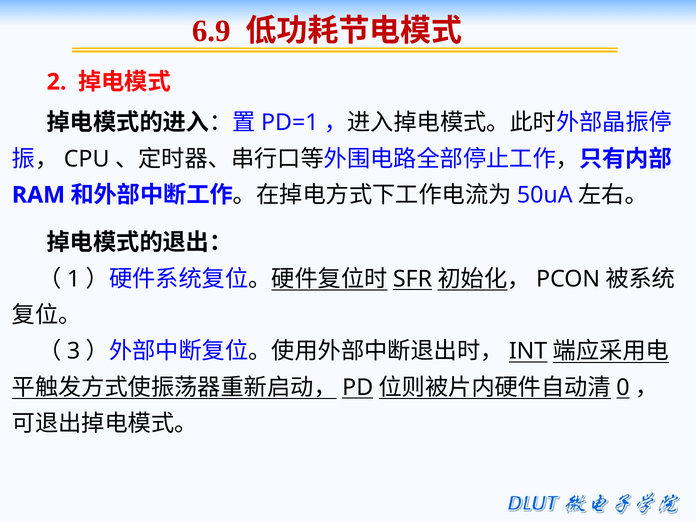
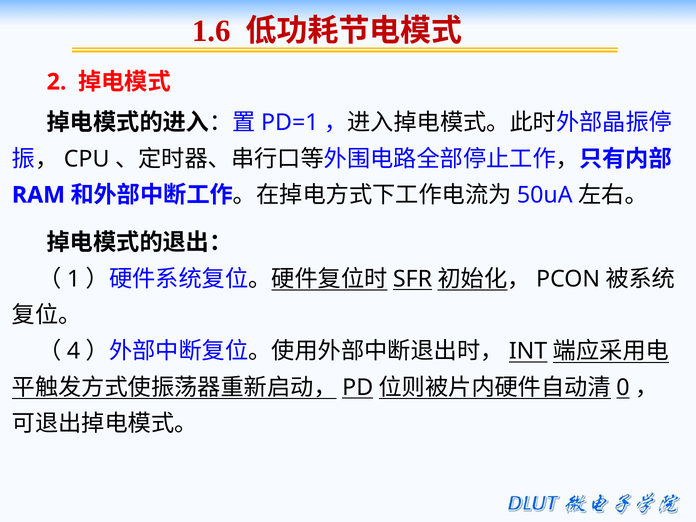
6.9: 6.9 -> 1.6 (211, 31)
3: 3 -> 4 (74, 351)
